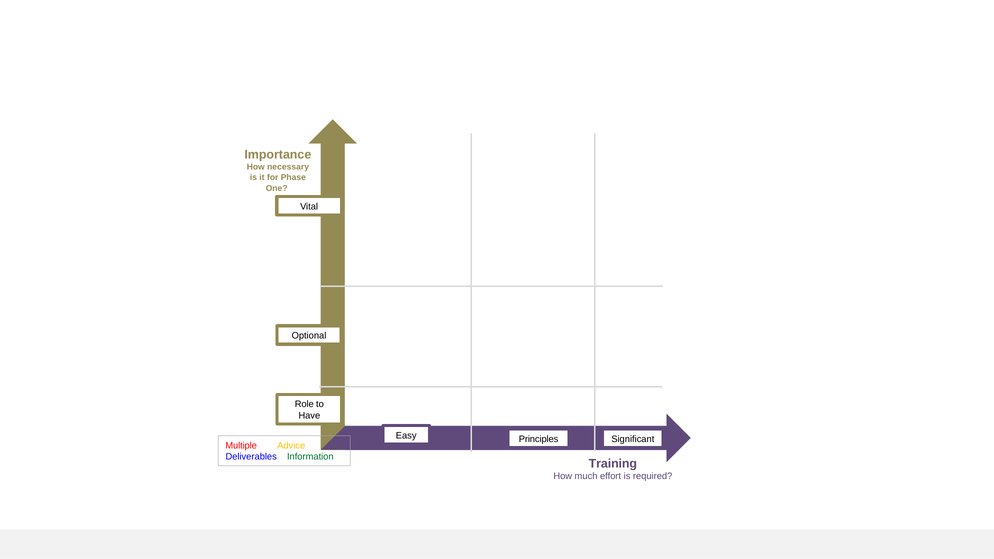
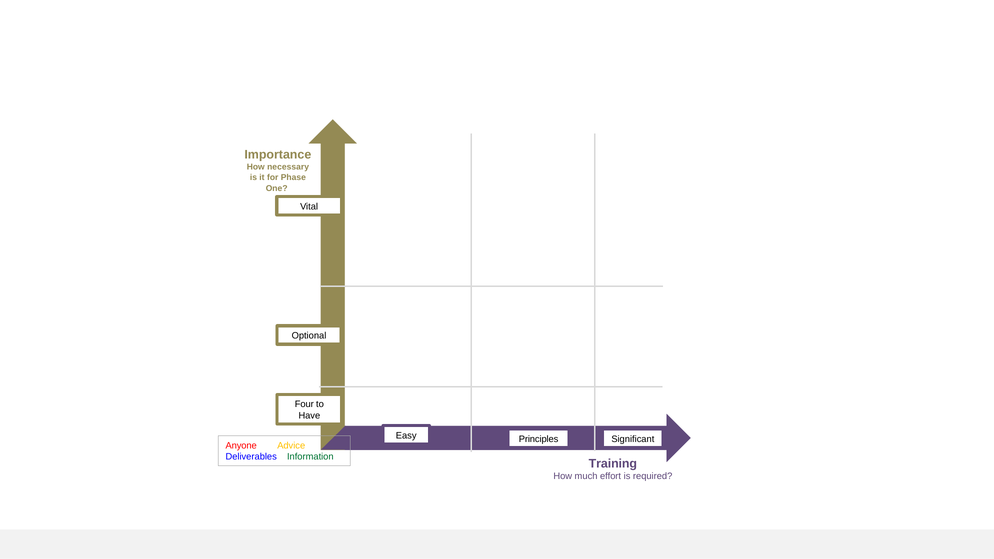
Role: Role -> Four (304, 404)
Multiple: Multiple -> Anyone (241, 446)
